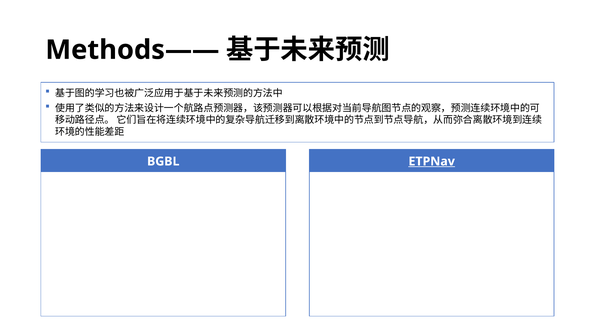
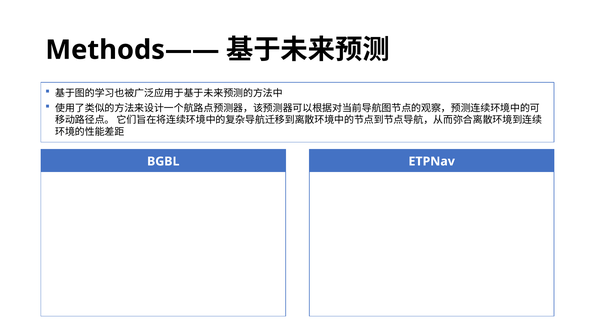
ETPNav underline: present -> none (432, 162)
